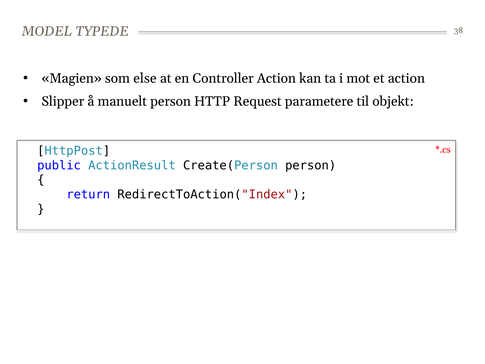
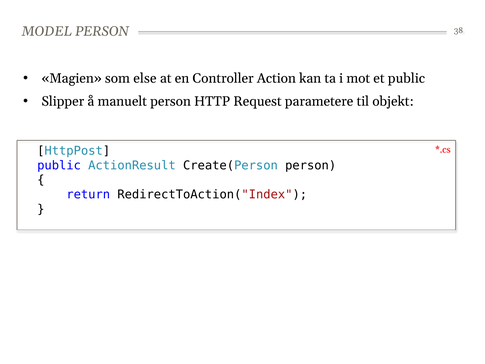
MODEL TYPEDE: TYPEDE -> PERSON (102, 31)
et action: action -> public (406, 78)
